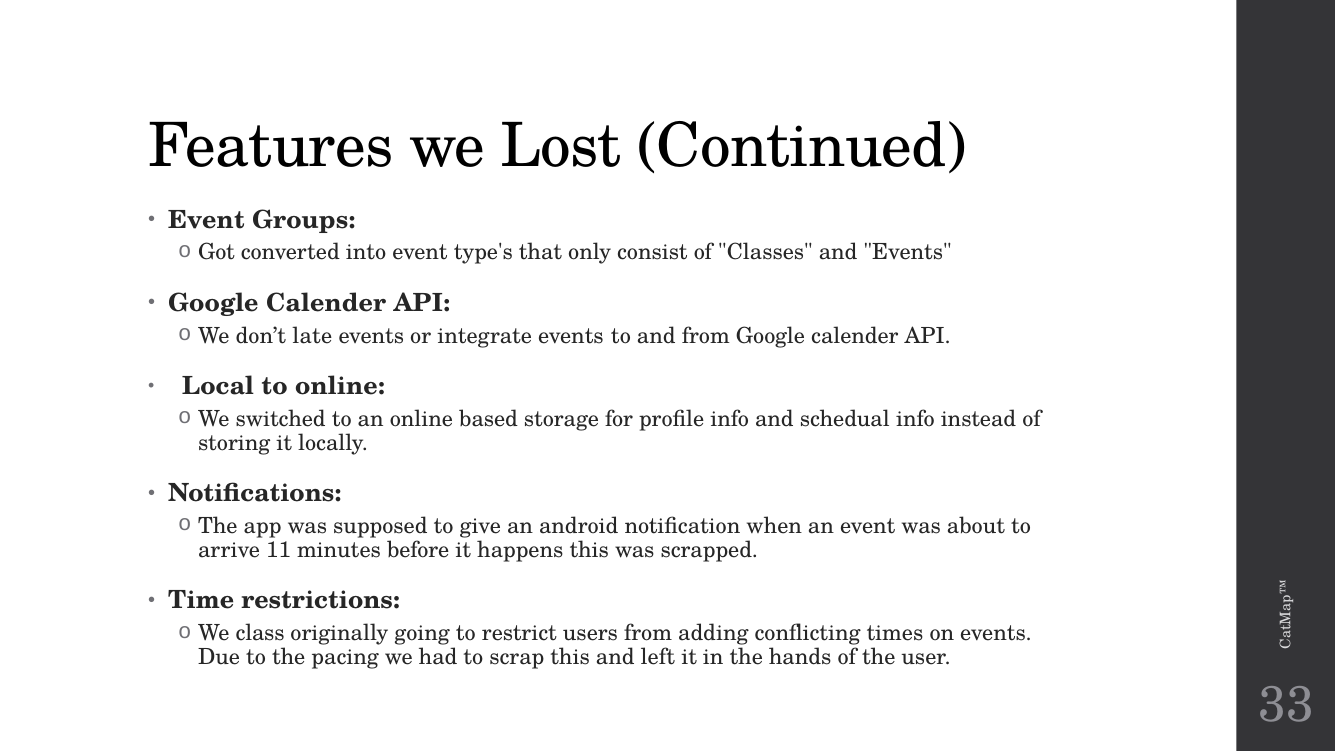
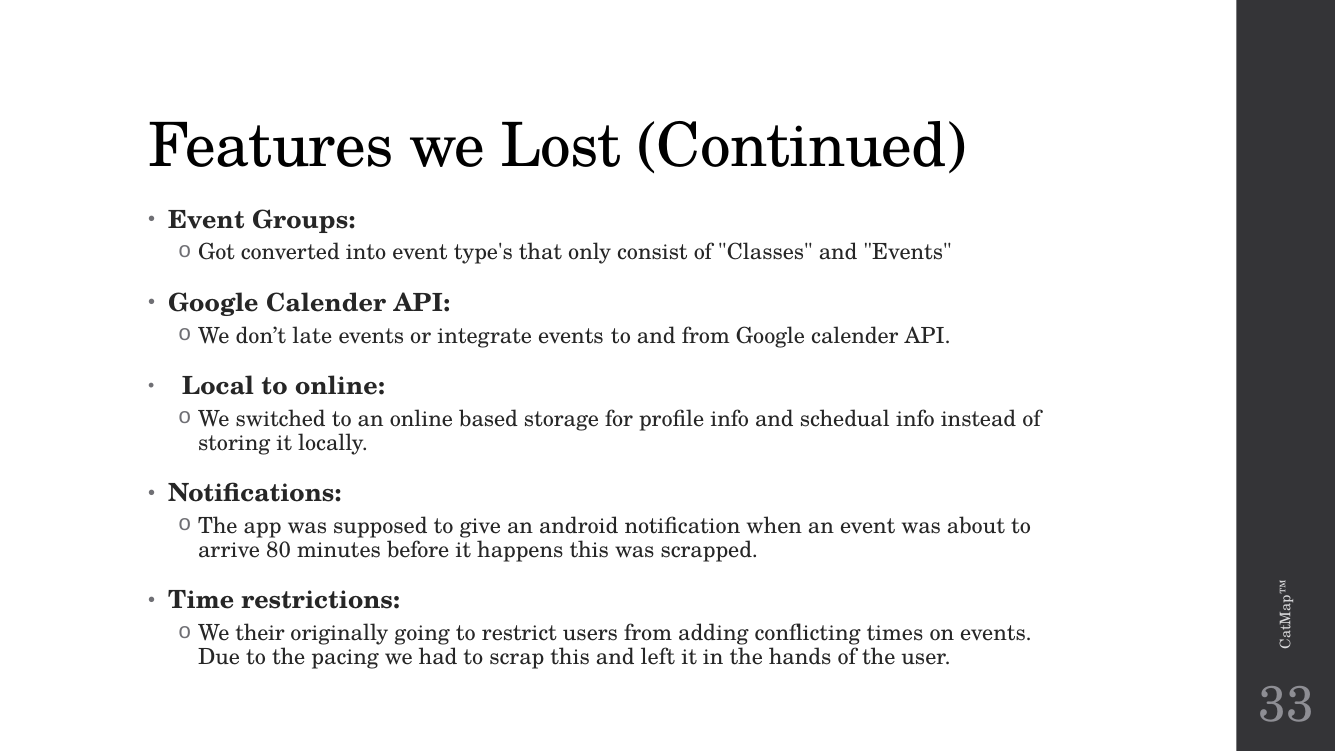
11: 11 -> 80 (279, 550)
class: class -> their (260, 633)
